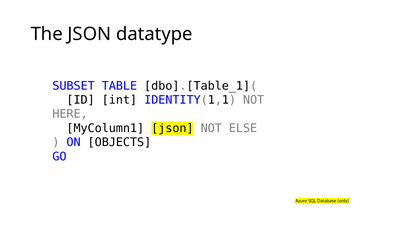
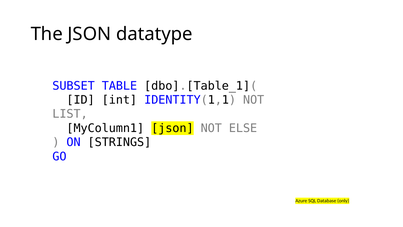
HERE: HERE -> LIST (70, 114)
OBJECTS: OBJECTS -> STRINGS (119, 142)
